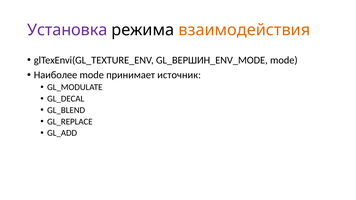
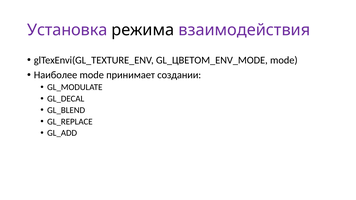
взаимодействия colour: orange -> purple (244, 30)
GL_ВЕРШИН_ENV_MODE: GL_ВЕРШИН_ENV_MODE -> GL_ЦВЕТОМ_ENV_MODE (212, 60)
источник: источник -> создании (179, 75)
